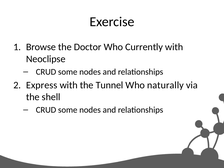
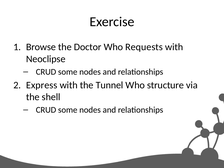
Currently: Currently -> Requests (144, 47)
naturally: naturally -> structure (165, 85)
